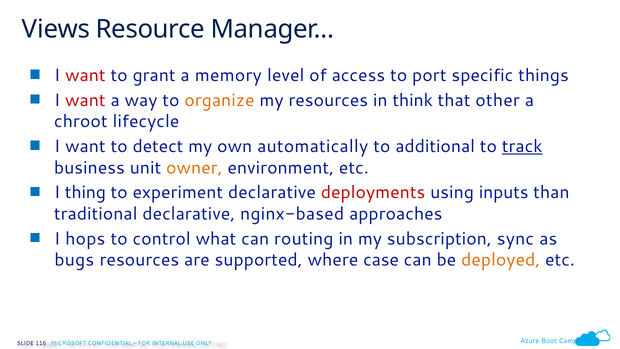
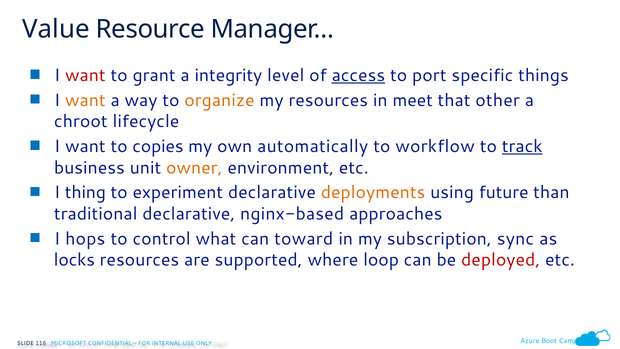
Views: Views -> Value (56, 29)
memory: memory -> integrity (228, 75)
access underline: none -> present (358, 75)
want colour: red -> orange (85, 100)
think: think -> meet (413, 100)
detect: detect -> copies (158, 146)
additional: additional -> workflow (435, 146)
deployments colour: red -> orange (373, 192)
inputs: inputs -> future (504, 192)
routing: routing -> toward (304, 239)
bugs: bugs -> locks (74, 260)
case: case -> loop (381, 260)
deployed colour: orange -> red (501, 260)
